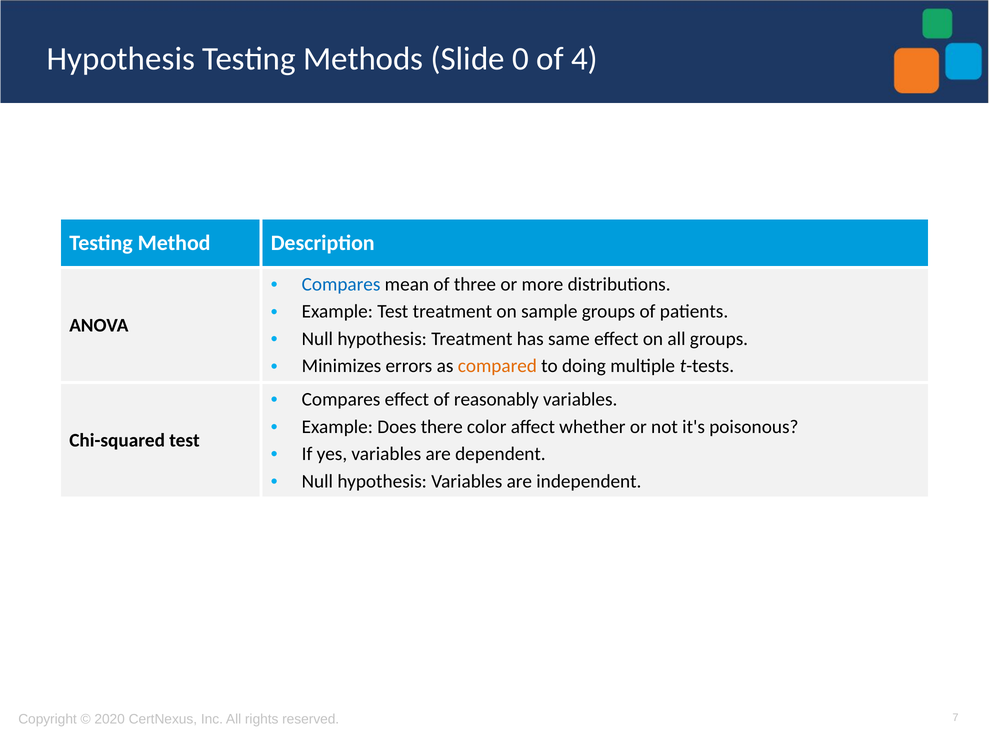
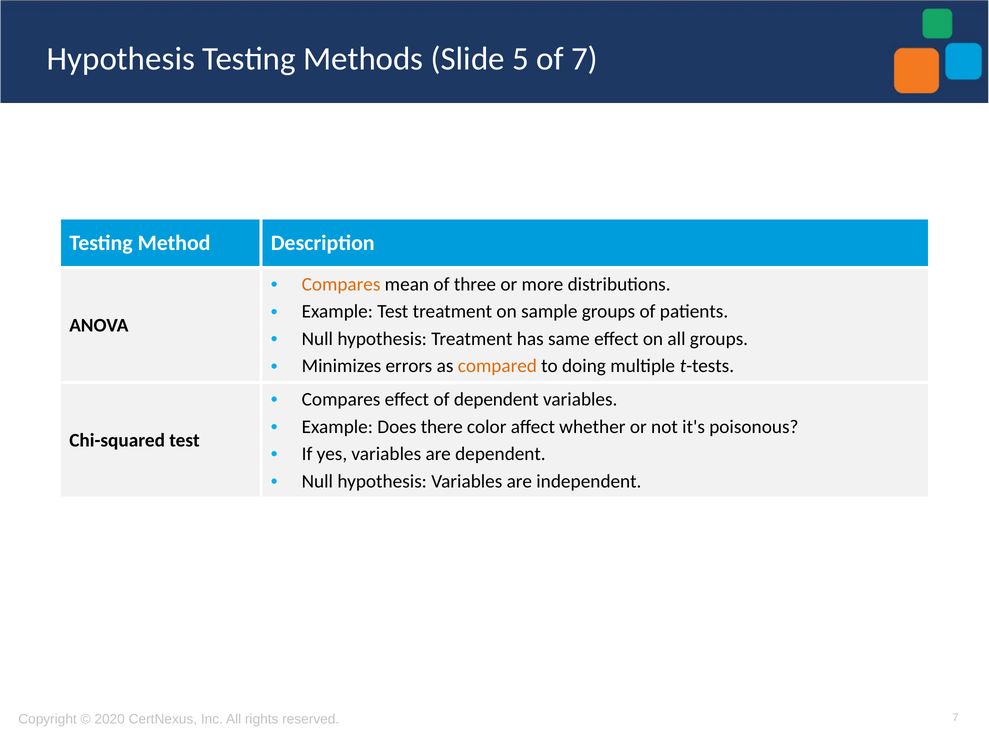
0: 0 -> 5 (521, 59)
of 4: 4 -> 7 (585, 59)
Compares colour: blue -> orange (341, 284)
of reasonably: reasonably -> dependent (496, 399)
